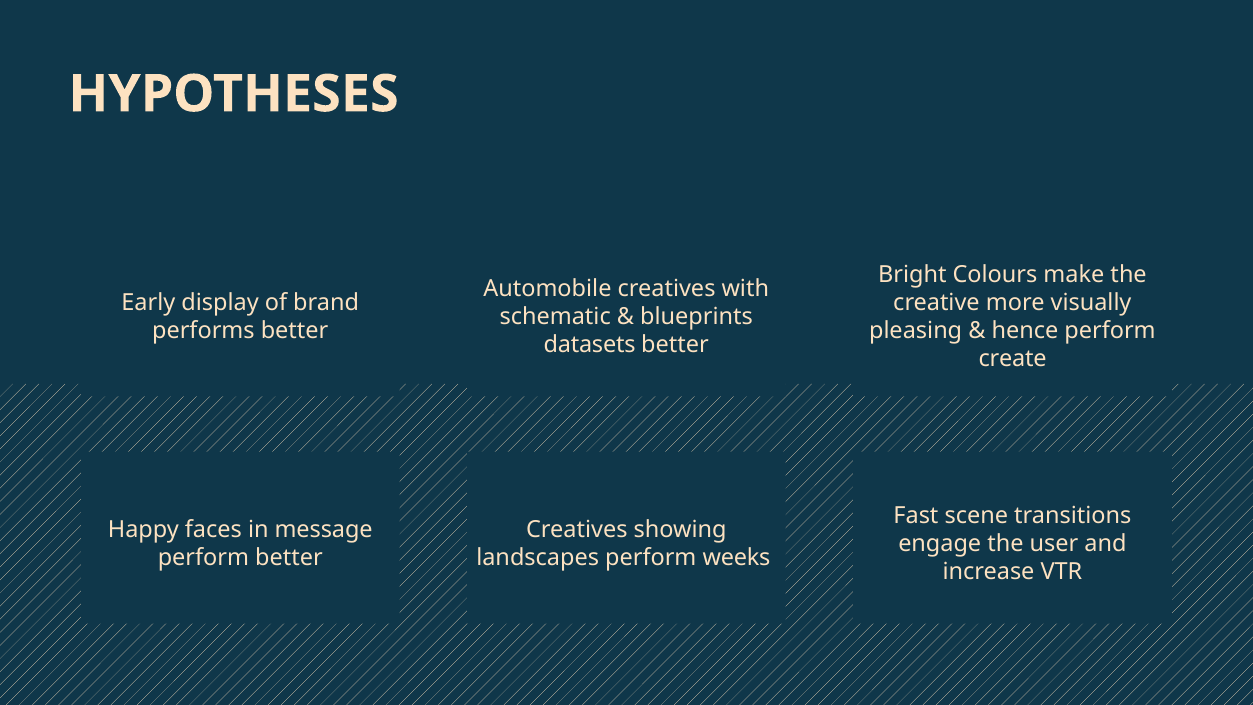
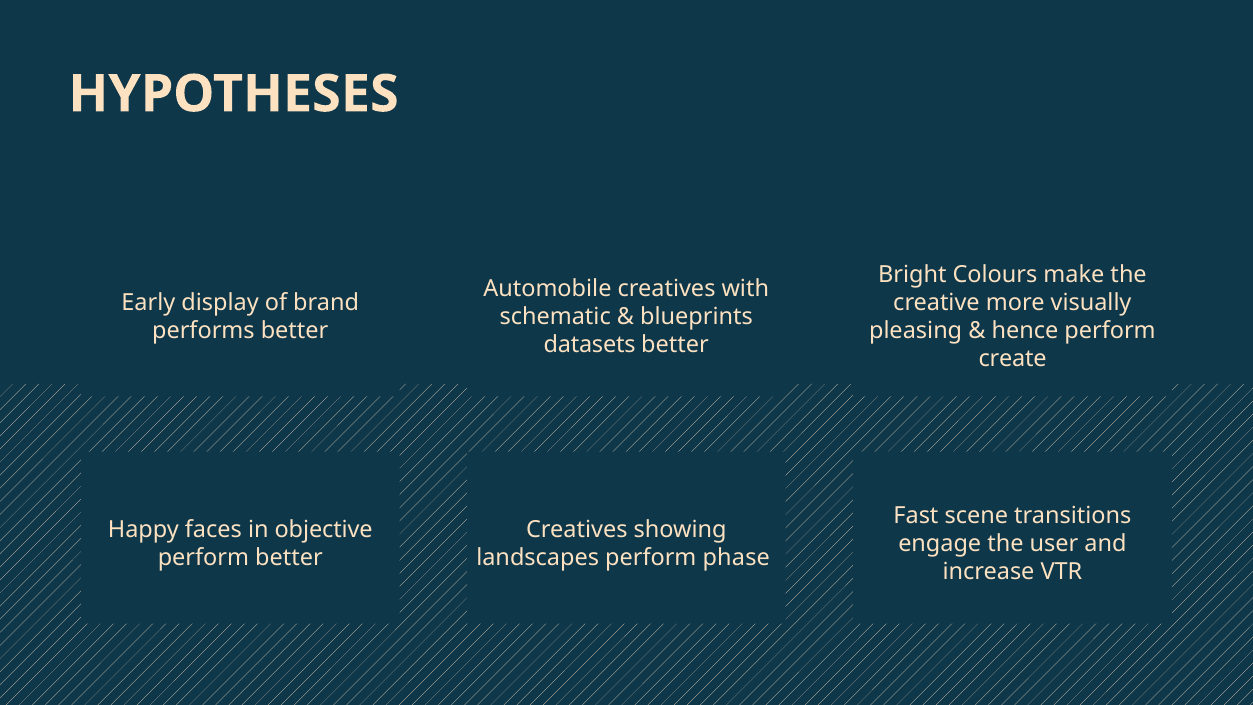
message: message -> objective (324, 530)
weeks: weeks -> phase (736, 558)
